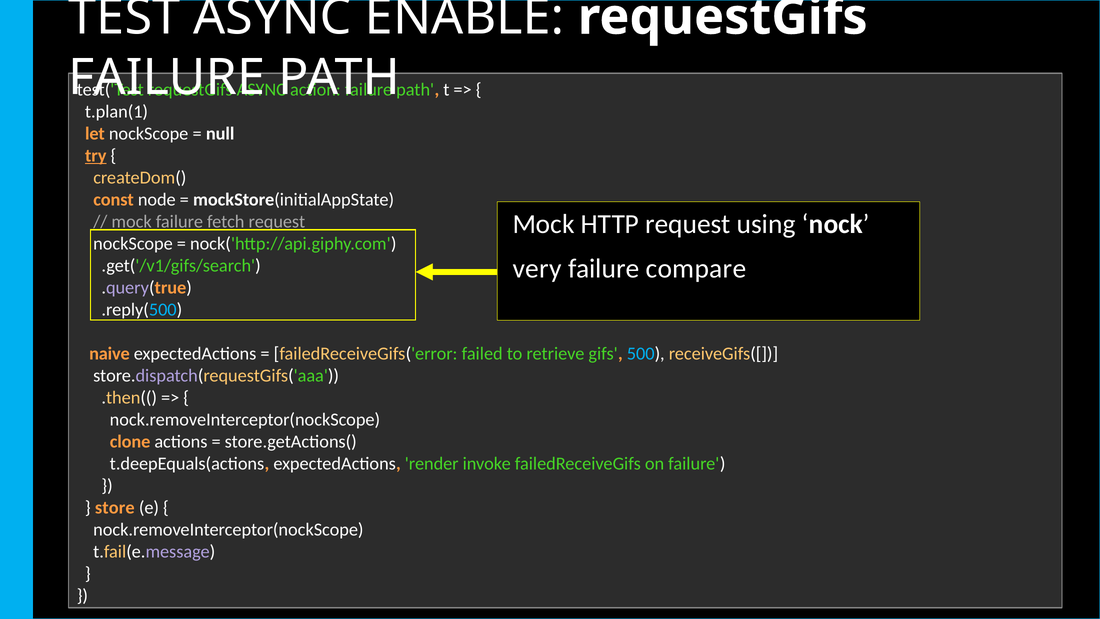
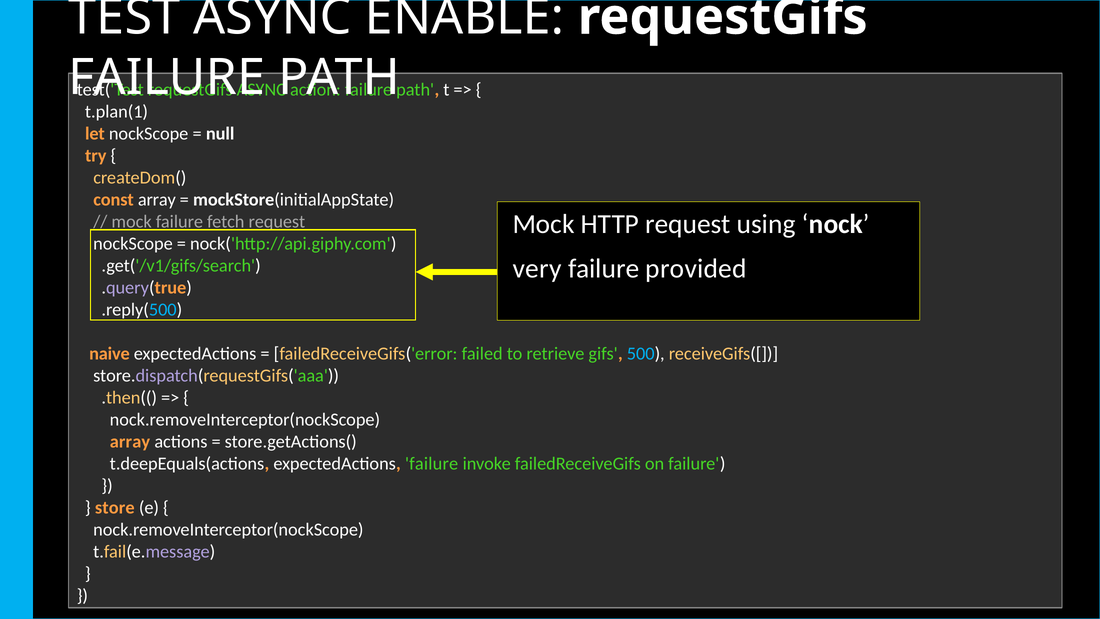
try underline: present -> none (96, 155)
const node: node -> array (157, 199)
compare: compare -> provided (696, 268)
clone: clone -> array (130, 441)
expectedActions render: render -> failure (432, 463)
